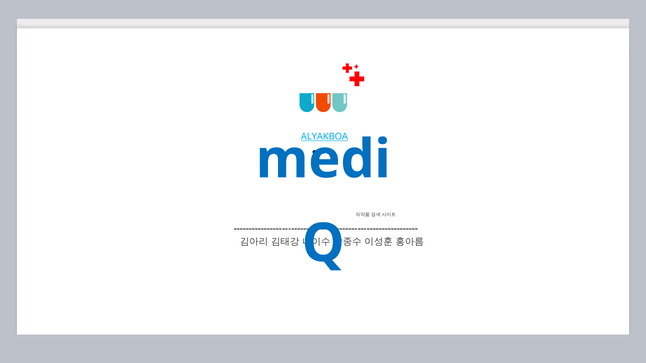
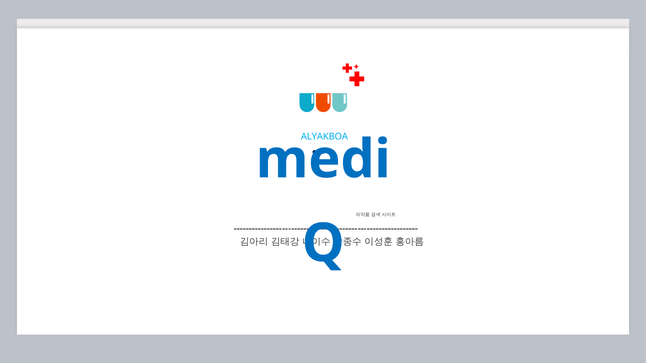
ALYAKBOA underline: present -> none (324, 137)
